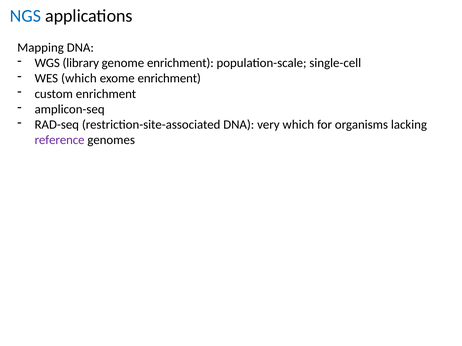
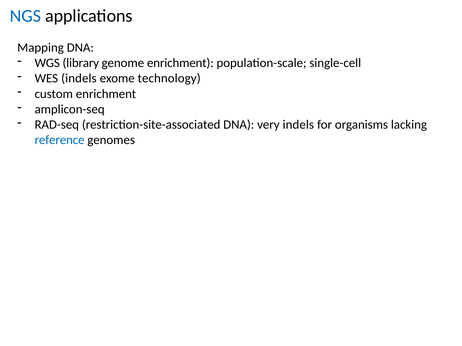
WES which: which -> indels (79, 79)
exome enrichment: enrichment -> technology (169, 79)
very which: which -> indels (298, 125)
reference colour: purple -> blue (60, 140)
